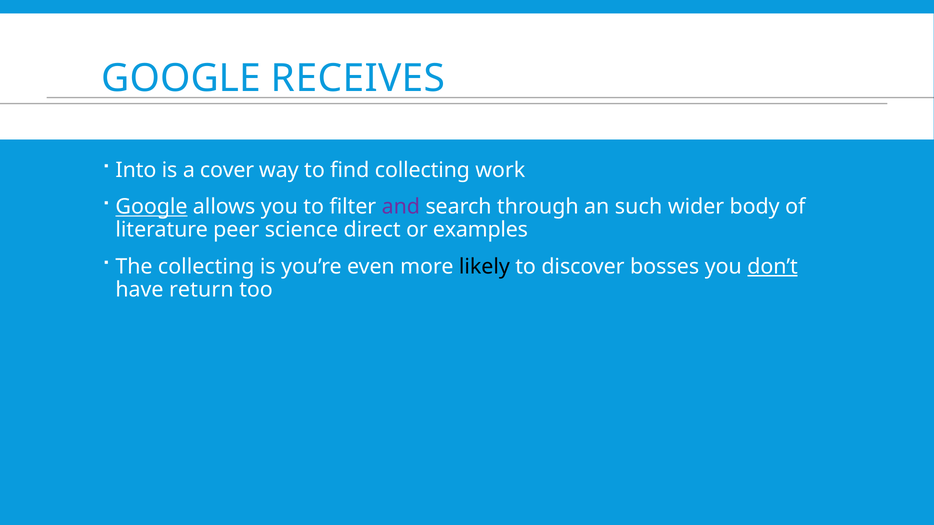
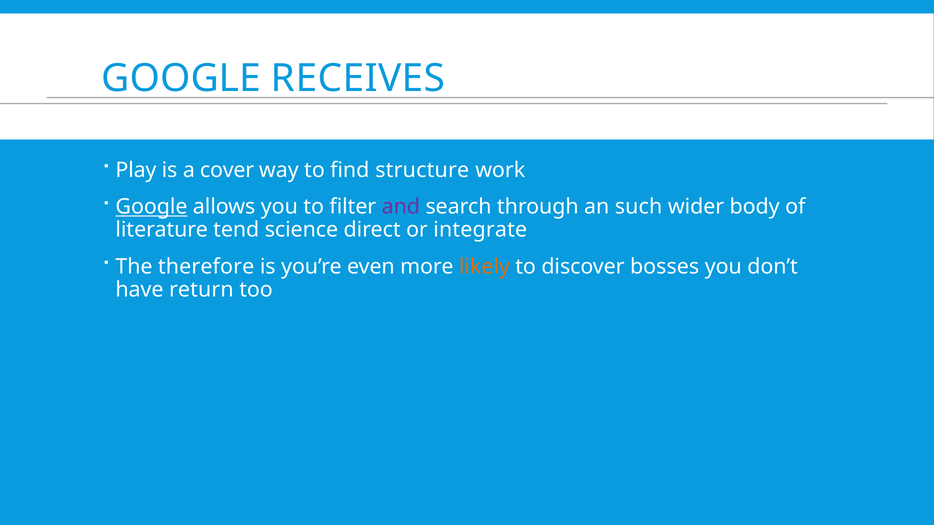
Into: Into -> Play (136, 170)
find collecting: collecting -> structure (422, 170)
peer: peer -> tend (236, 230)
examples: examples -> integrate (480, 230)
The collecting: collecting -> therefore (206, 267)
likely colour: black -> orange (484, 267)
don’t underline: present -> none (773, 267)
